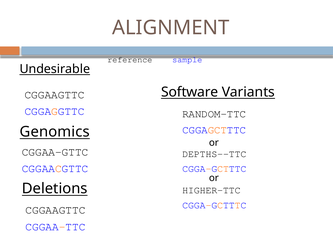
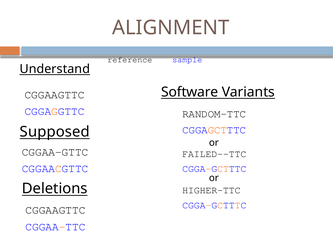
Undesirable: Undesirable -> Understand (55, 69)
Genomics: Genomics -> Supposed (55, 132)
DEPTHS--TTC: DEPTHS--TTC -> FAILED--TTC (214, 154)
